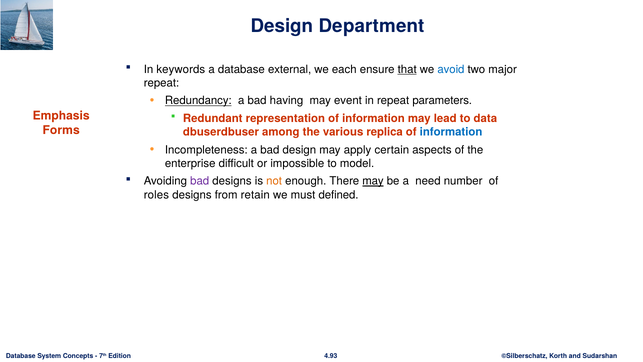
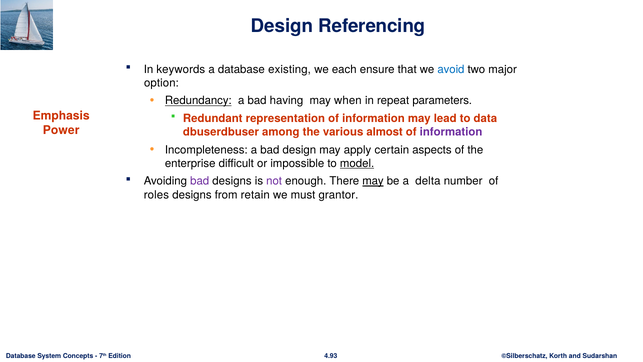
Department: Department -> Referencing (372, 26)
external: external -> existing (290, 69)
that underline: present -> none (407, 69)
repeat: repeat -> option (161, 83)
event: event -> when (348, 101)
Forms: Forms -> Power (61, 130)
replica: replica -> almost (385, 132)
information colour: blue -> purple (451, 132)
model underline: none -> present (357, 163)
not colour: orange -> purple (274, 181)
need: need -> delta (428, 181)
defined: defined -> grantor (338, 195)
